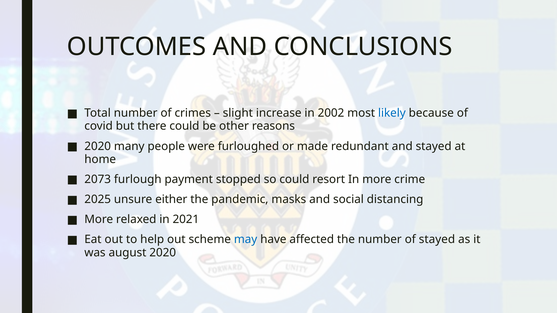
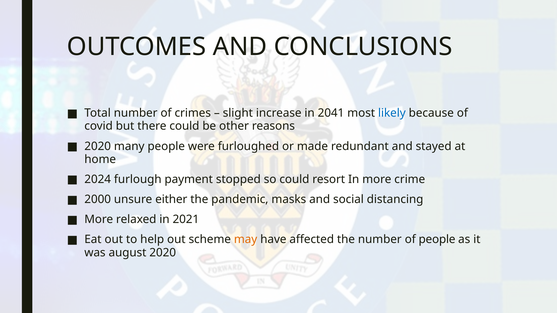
2002: 2002 -> 2041 (331, 113)
2073: 2073 -> 2024 (98, 179)
2025: 2025 -> 2000 (98, 200)
may colour: blue -> orange (246, 240)
of stayed: stayed -> people (437, 240)
